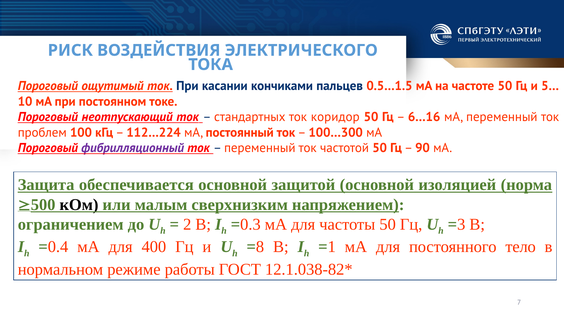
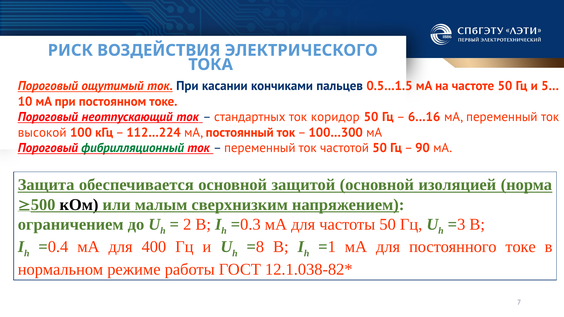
проблем: проблем -> высокой (42, 133)
фибрилляционный colour: purple -> green (133, 148)
постоянного тело: тело -> токе (521, 247)
